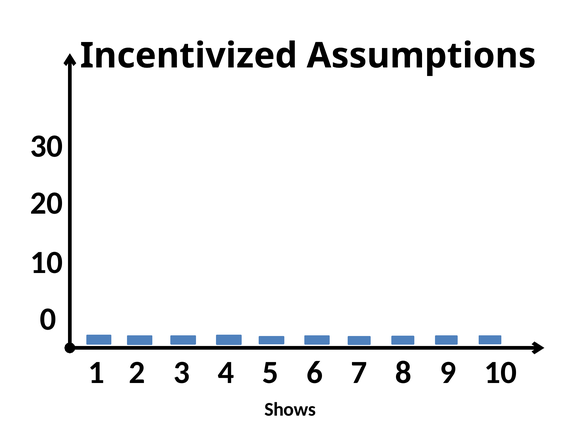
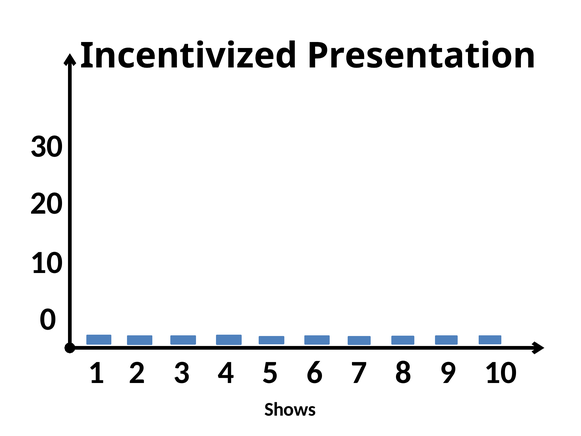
Assumptions: Assumptions -> Presentation (421, 56)
